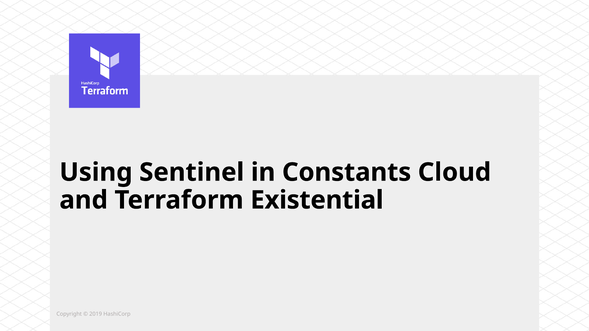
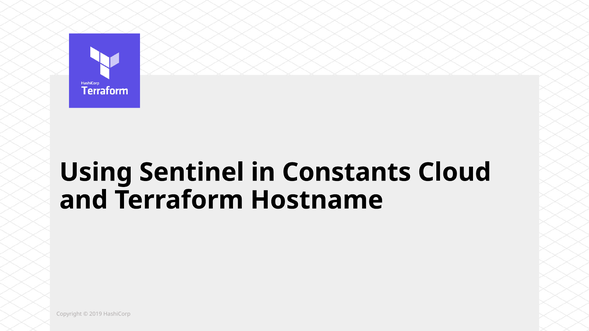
Existential: Existential -> Hostname (317, 200)
